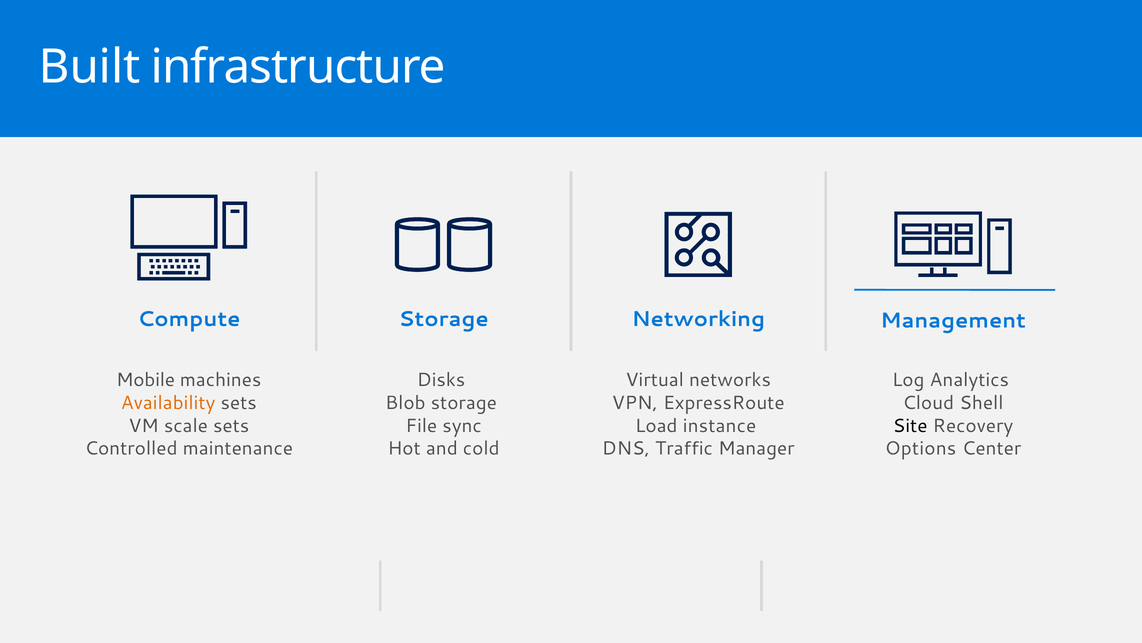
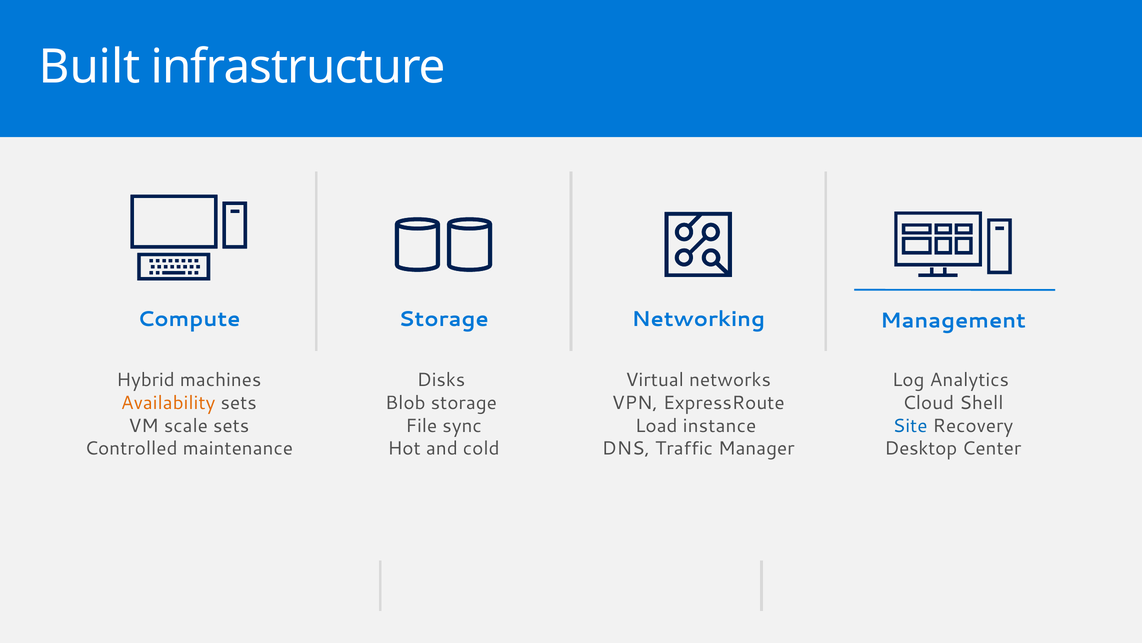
Mobile: Mobile -> Hybrid (146, 380)
Site colour: black -> blue (910, 425)
Options: Options -> Desktop (921, 448)
